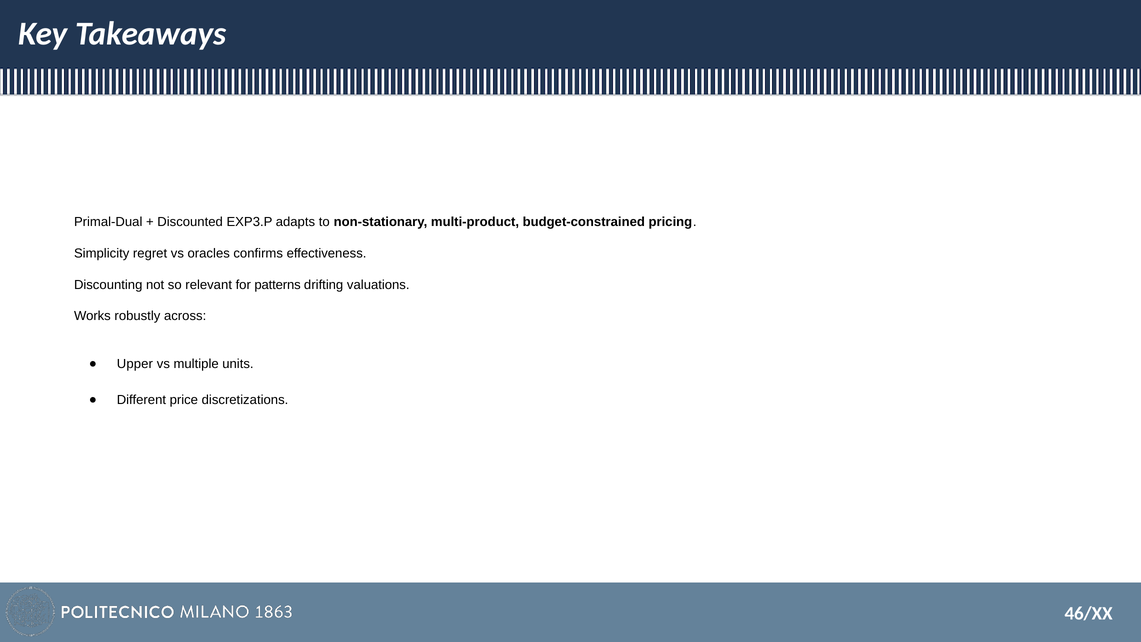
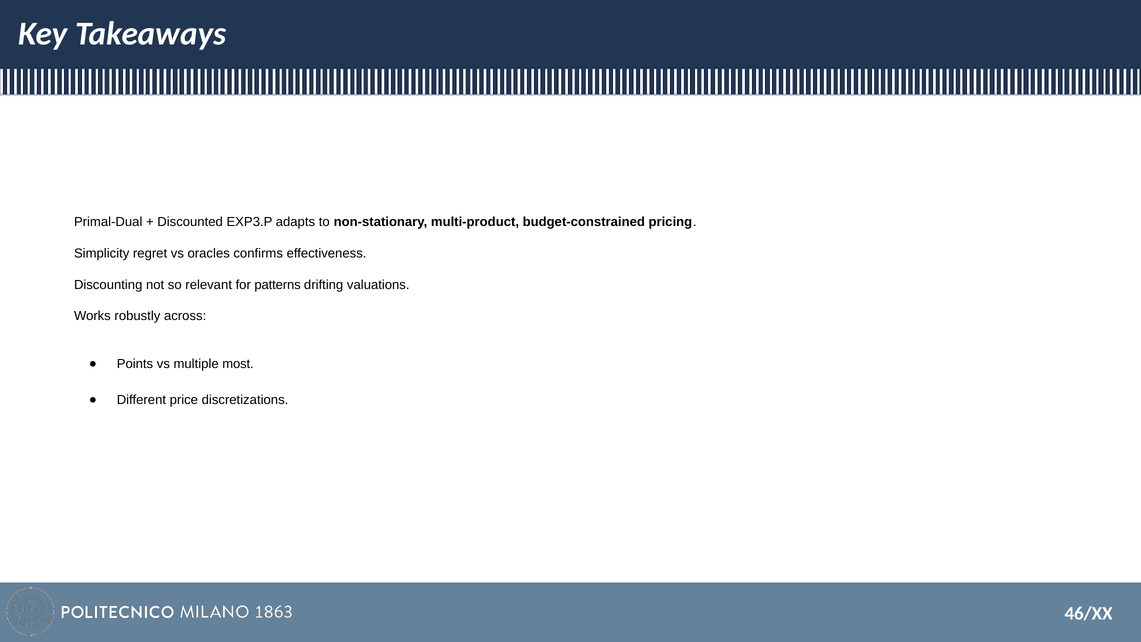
Upper: Upper -> Points (135, 364)
units: units -> most (238, 364)
